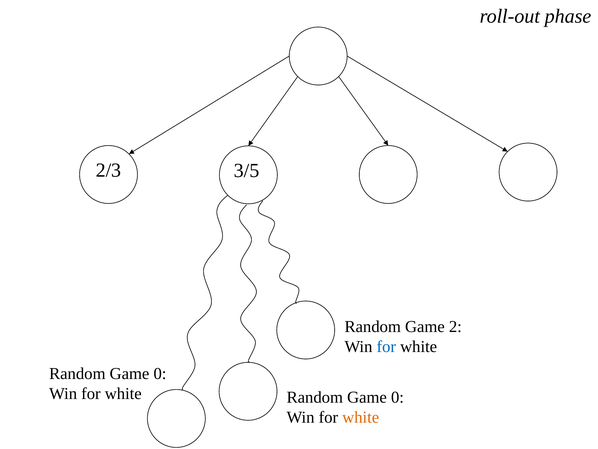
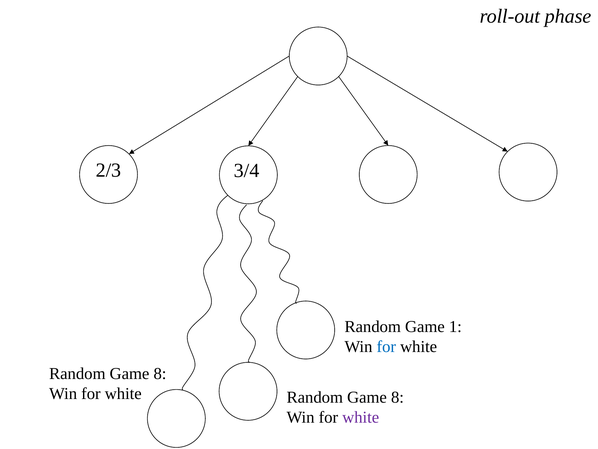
3/5: 3/5 -> 3/4 (247, 171)
2: 2 -> 1 (455, 326)
0: 0 -> 8 (160, 373)
white Random Game 0: 0 -> 8 (397, 397)
white colour: orange -> purple (361, 417)
